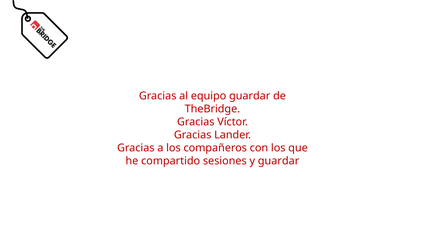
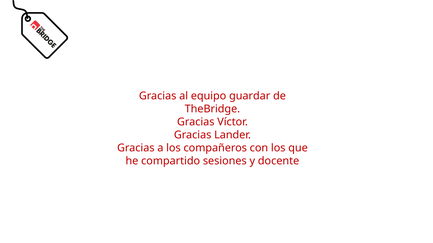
y guardar: guardar -> docente (279, 161)
